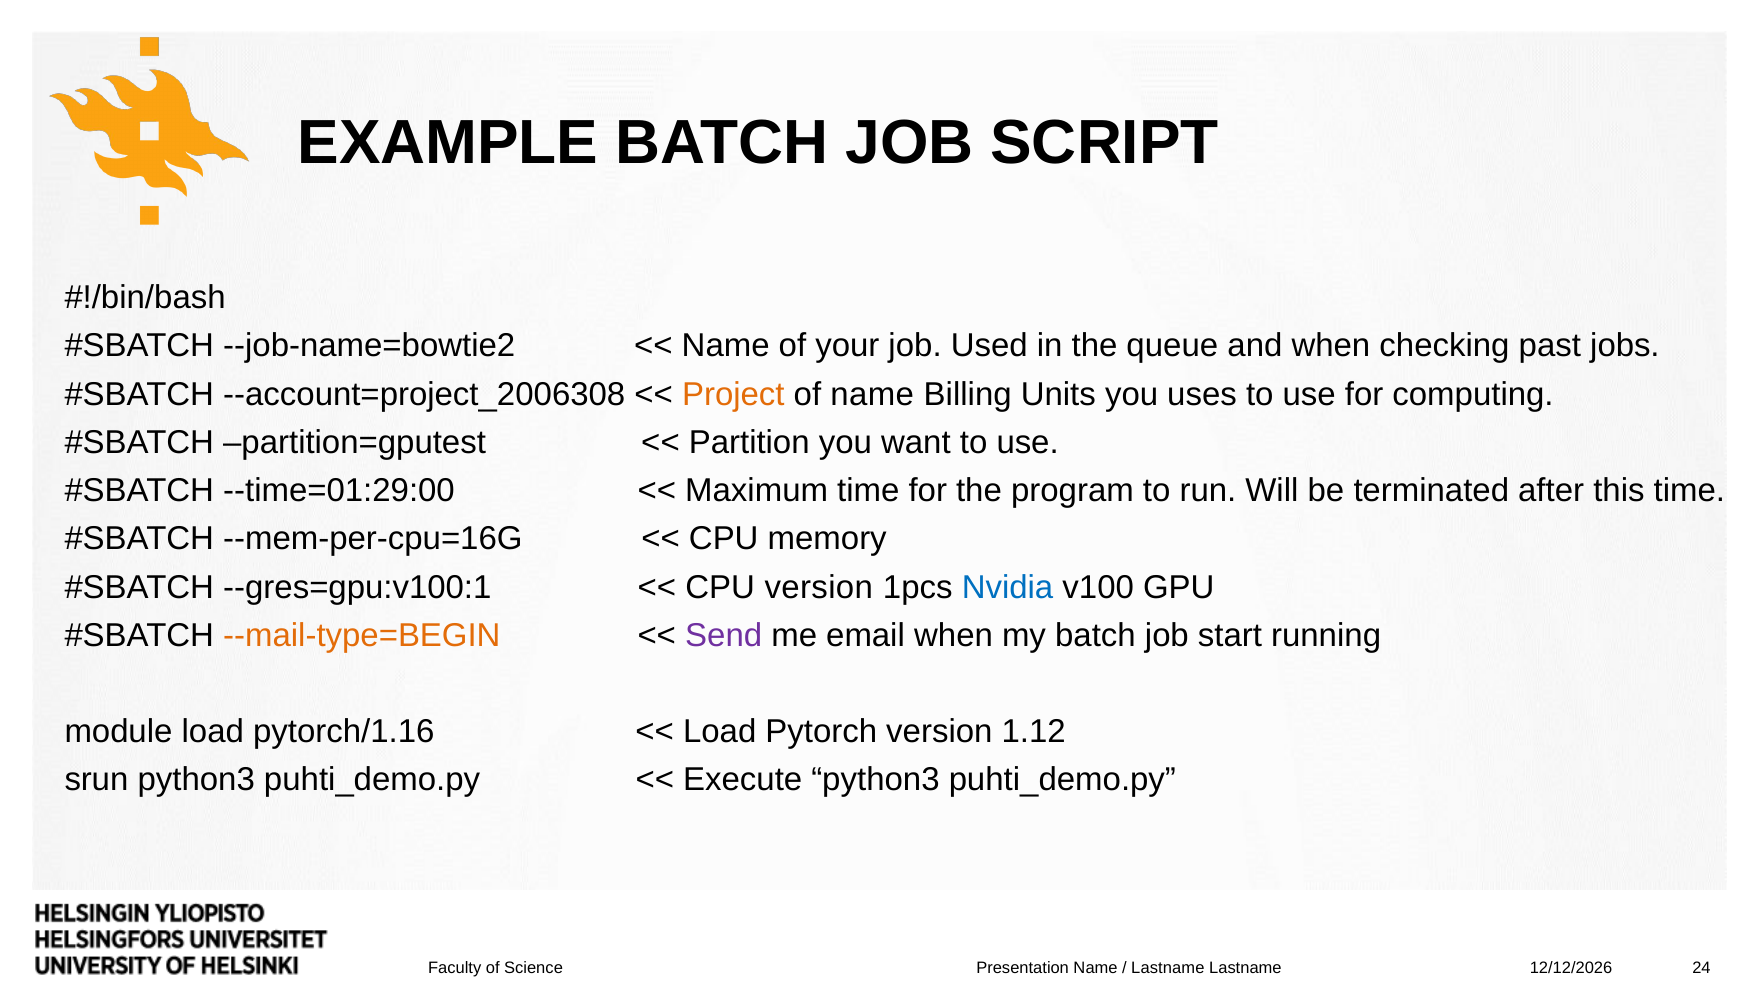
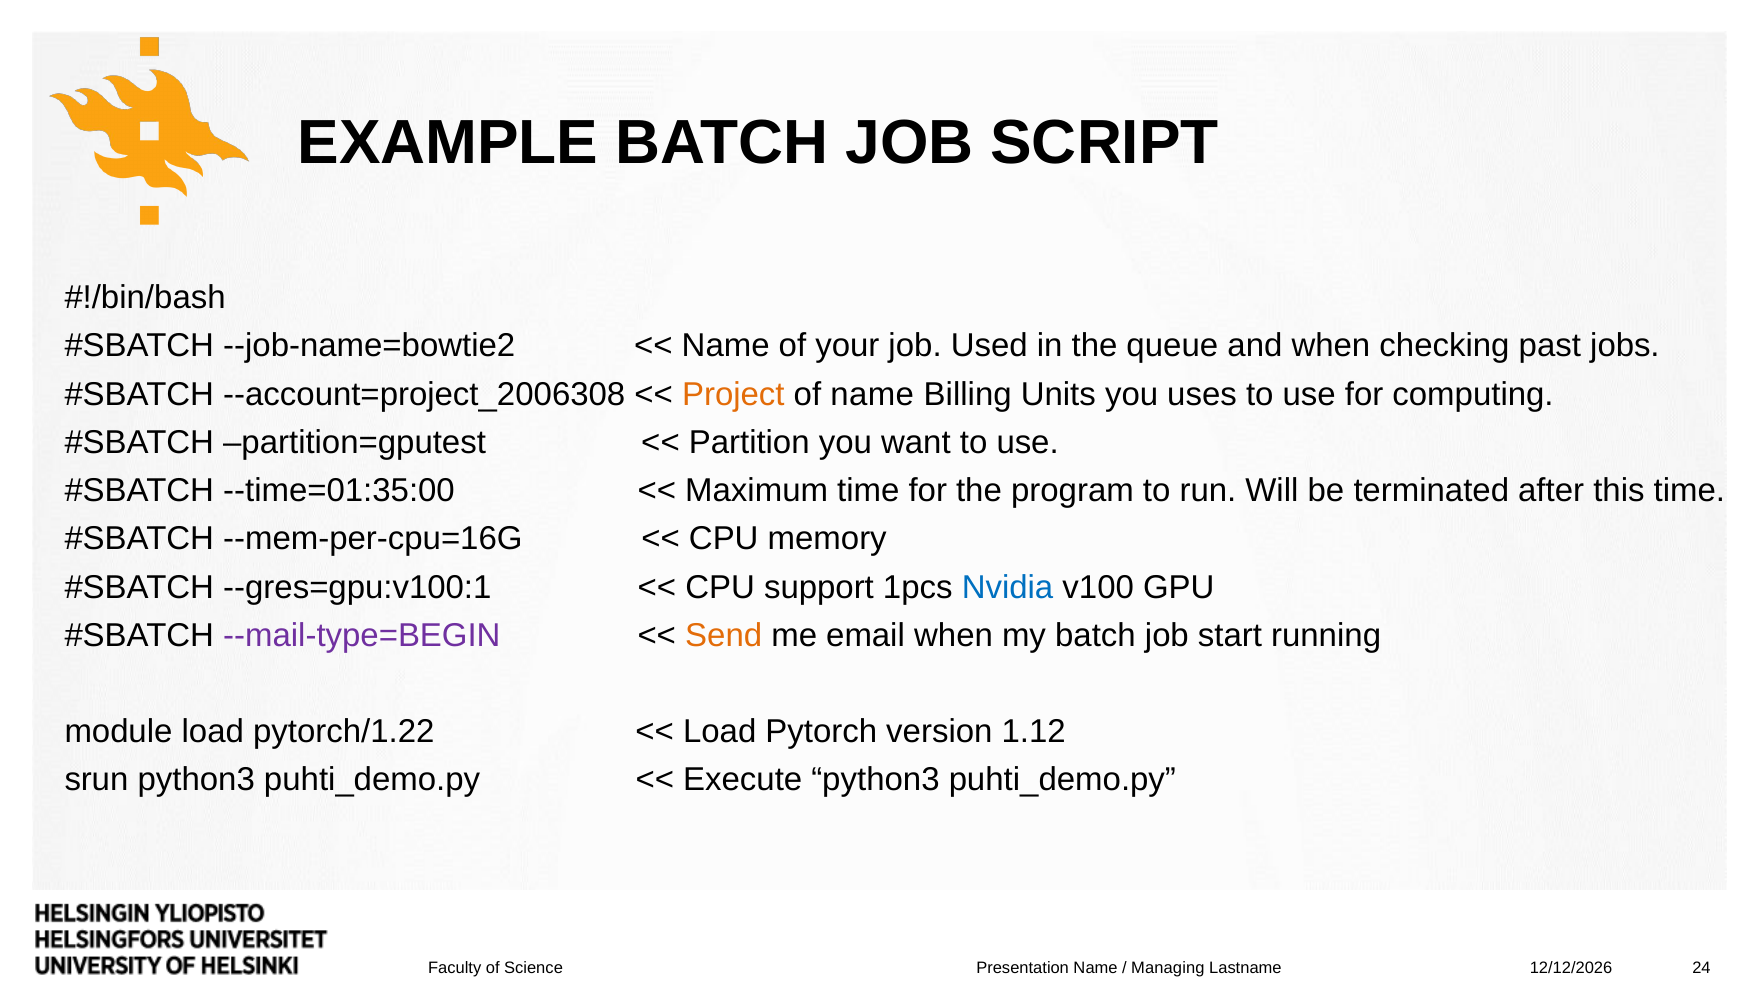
--time=01:29:00: --time=01:29:00 -> --time=01:35:00 (339, 490)
CPU version: version -> support (819, 587)
--mail-type=BEGIN colour: orange -> purple (362, 635)
Send colour: purple -> orange (724, 635)
pytorch/1.16: pytorch/1.16 -> pytorch/1.22 (344, 731)
Lastname: Lastname -> Managing (1168, 967)
